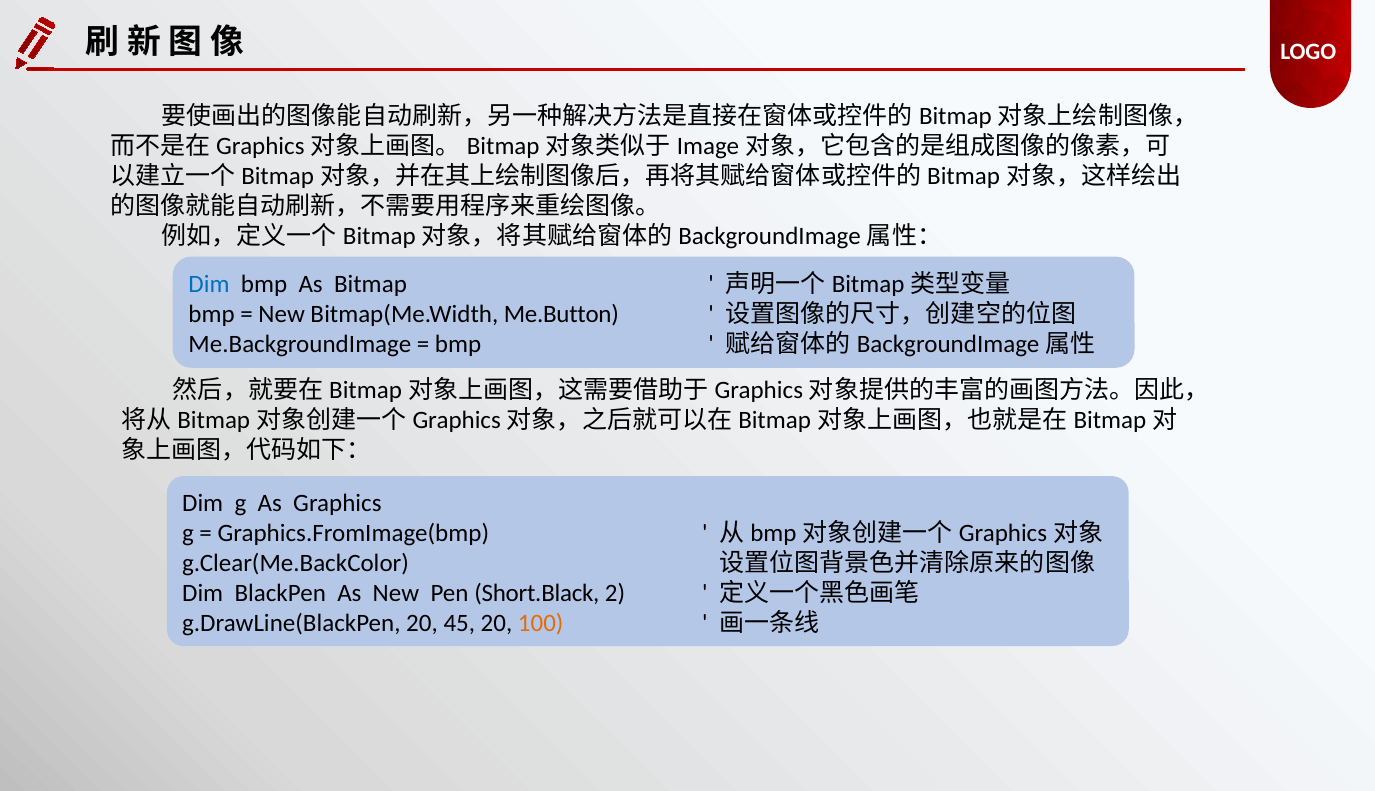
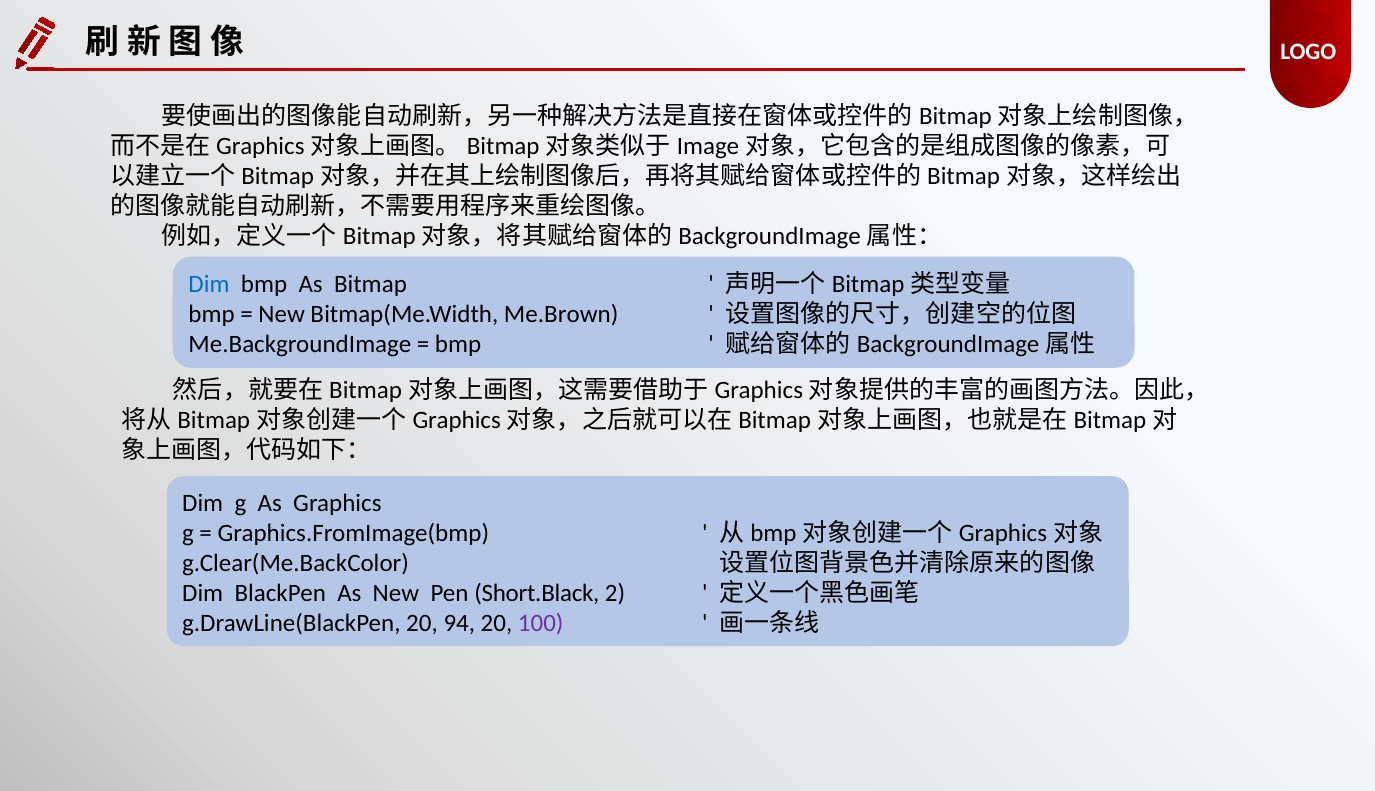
Me.Button: Me.Button -> Me.Brown (561, 314)
45: 45 -> 94 (459, 623)
100 colour: orange -> purple (541, 623)
